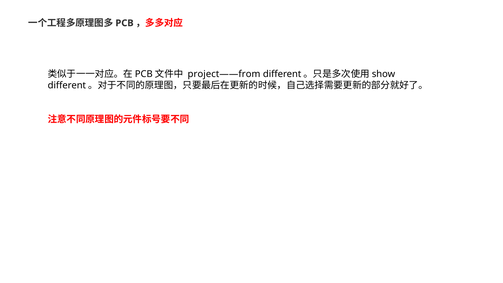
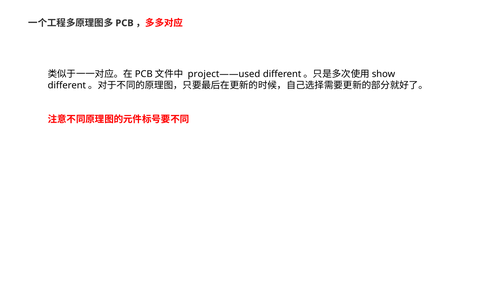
project——from: project——from -> project——used (224, 74)
